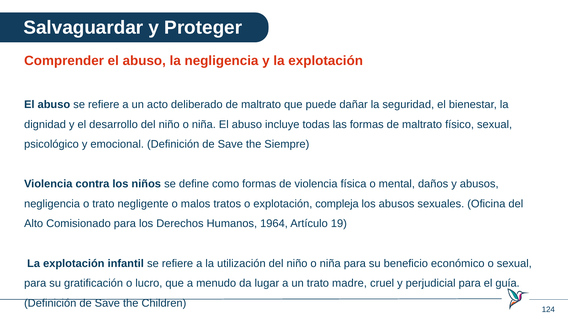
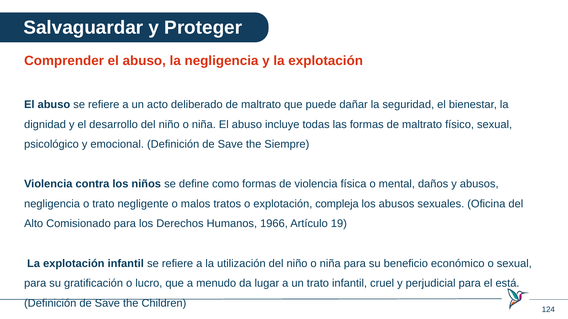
1964: 1964 -> 1966 (274, 224)
trato madre: madre -> infantil (350, 284)
guía: guía -> está (507, 284)
